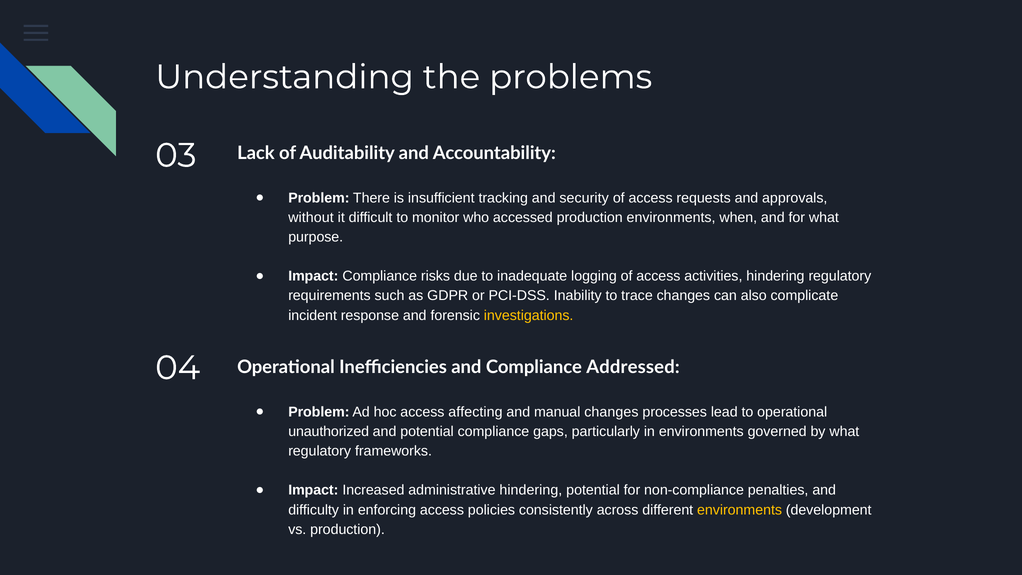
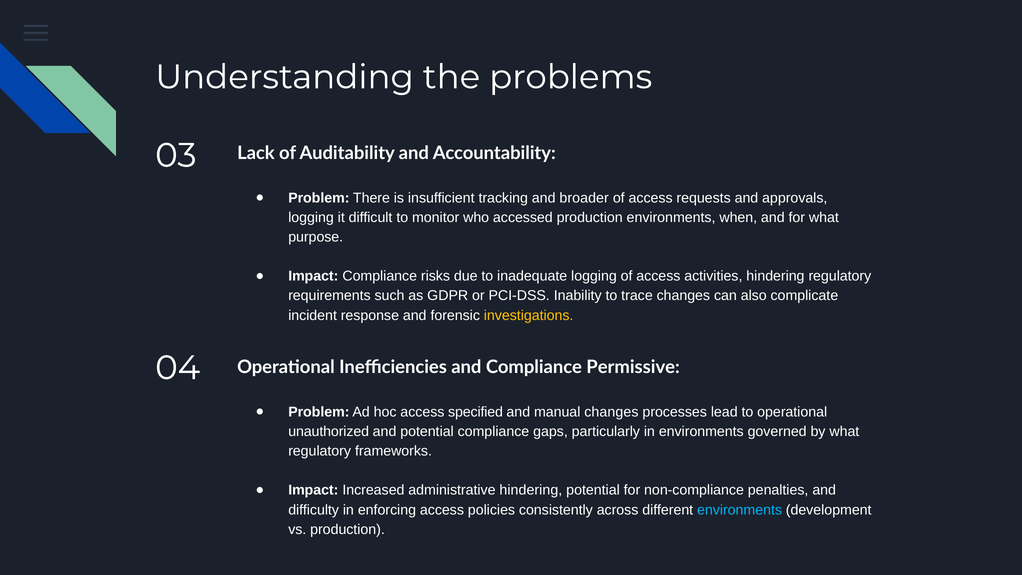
security: security -> broader (584, 198)
without: without -> logging (311, 217)
Addressed: Addressed -> Permissive (633, 367)
affecting: affecting -> specified (476, 412)
environments colour: yellow -> light blue (740, 510)
